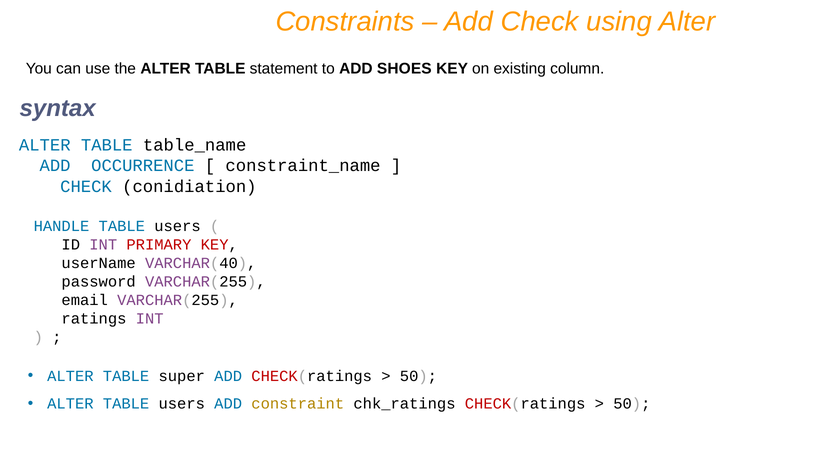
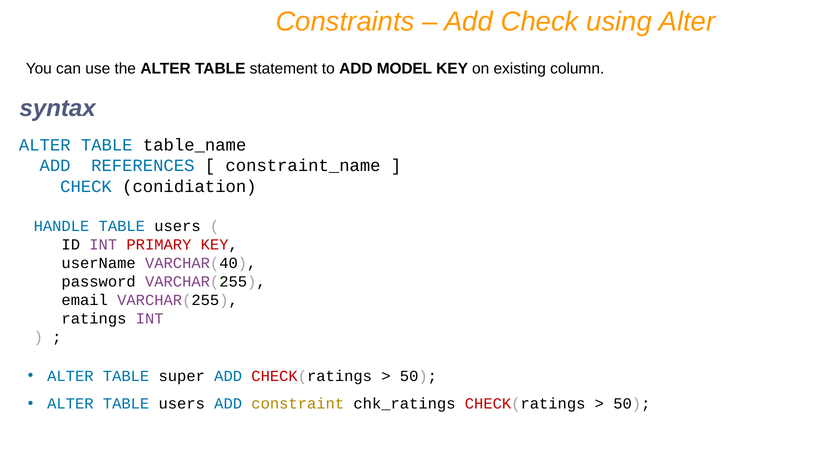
SHOES: SHOES -> MODEL (404, 69)
OCCURRENCE: OCCURRENCE -> REFERENCES (143, 166)
